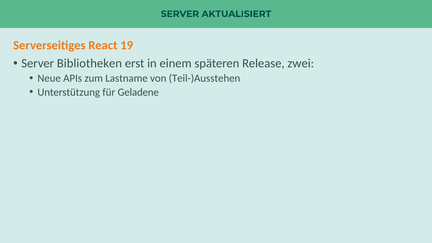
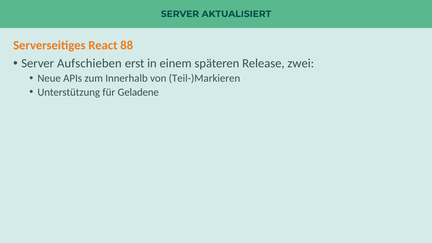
19: 19 -> 88 (127, 45)
Bibliotheken: Bibliotheken -> Aufschieben (89, 63)
Lastname: Lastname -> Innerhalb (127, 78)
Teil-)Ausstehen: Teil-)Ausstehen -> Teil-)Markieren (204, 78)
